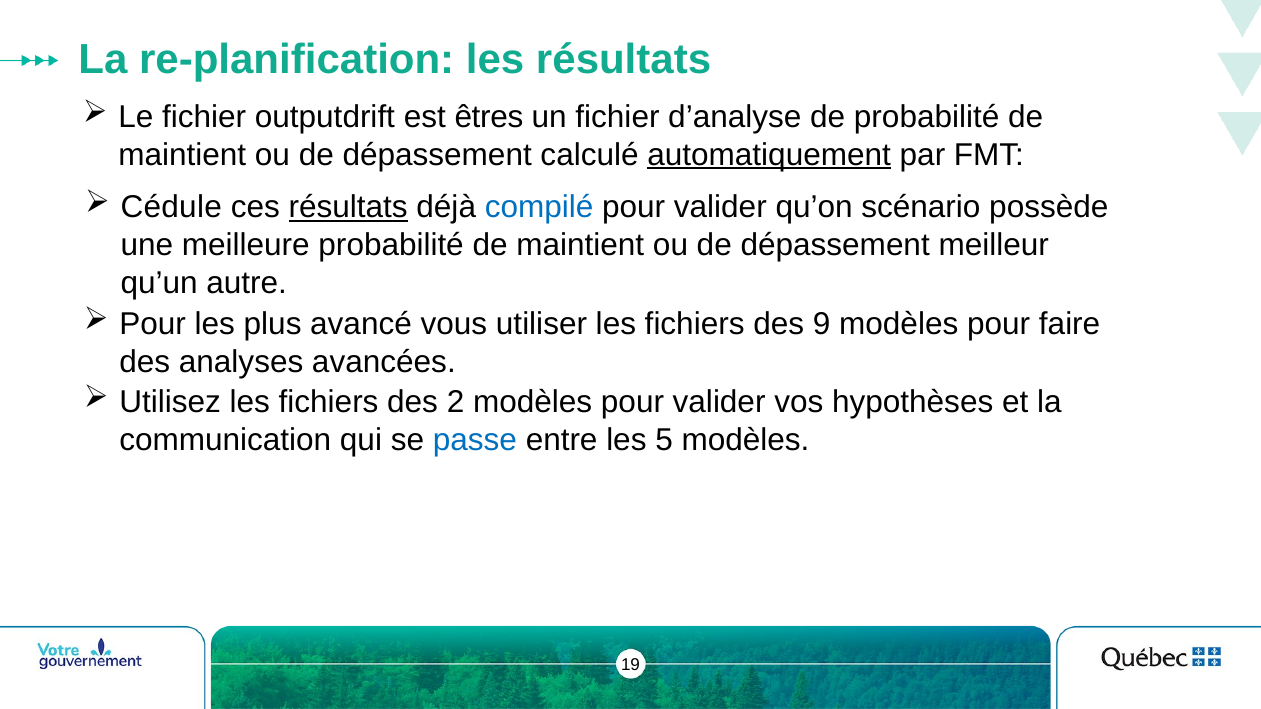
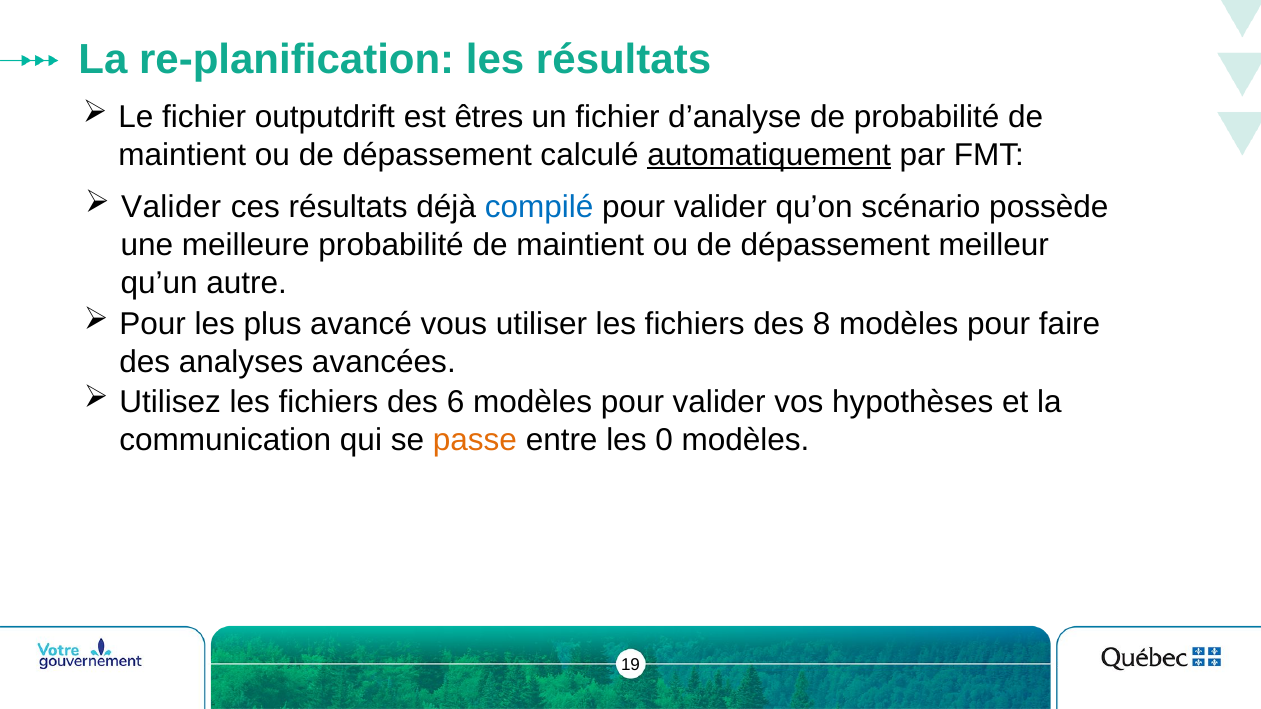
Cédule: Cédule -> Valider (171, 208)
résultats underline: present -> none (348, 208)
9: 9 -> 8 (822, 324)
2: 2 -> 6 (456, 402)
passe colour: blue -> orange (475, 440)
5: 5 -> 0 (664, 440)
